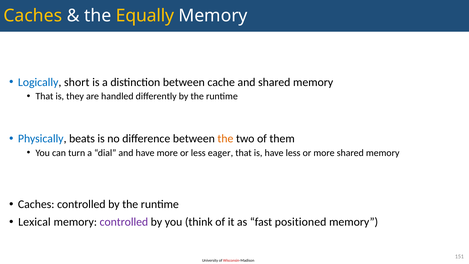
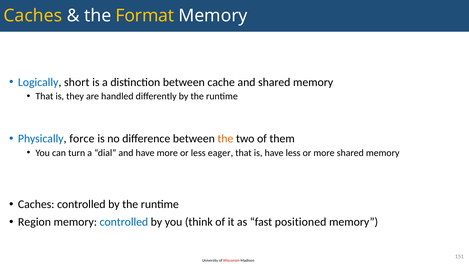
Equally: Equally -> Format (145, 16)
beats: beats -> force (82, 139)
Lexical: Lexical -> Region (34, 222)
controlled colour: purple -> blue (124, 222)
